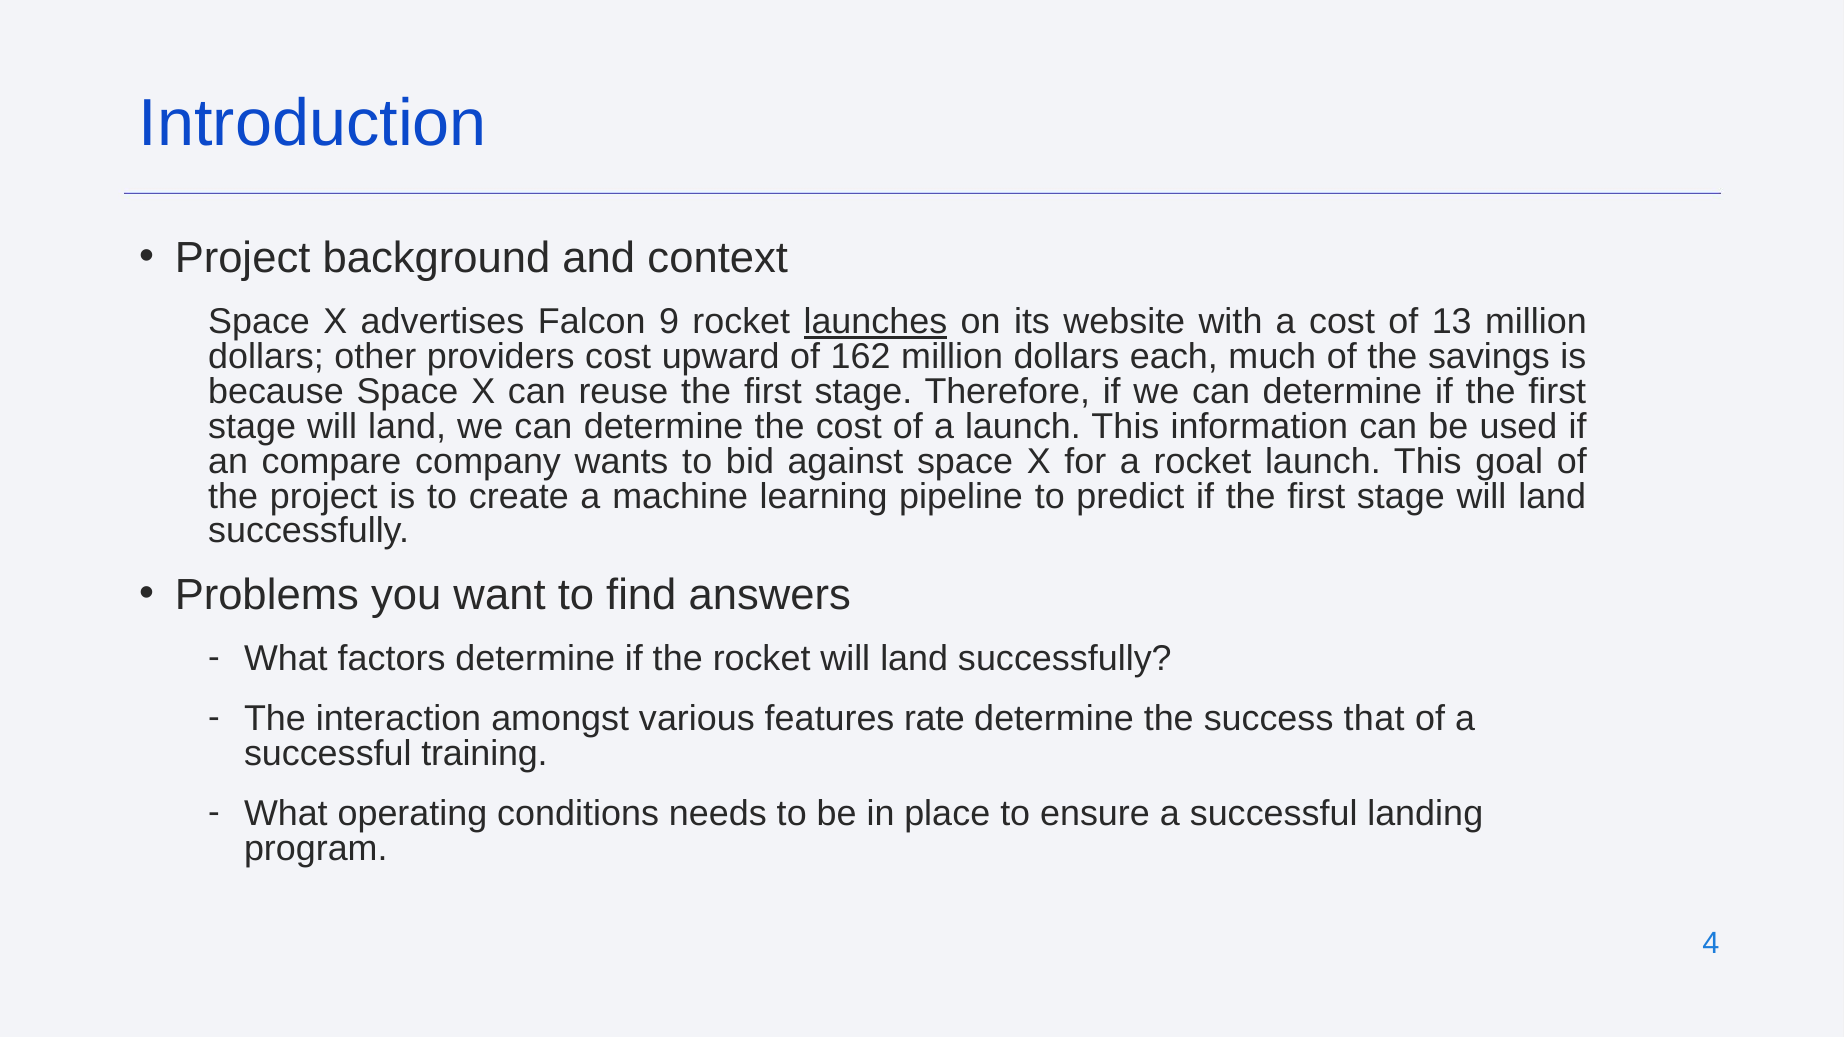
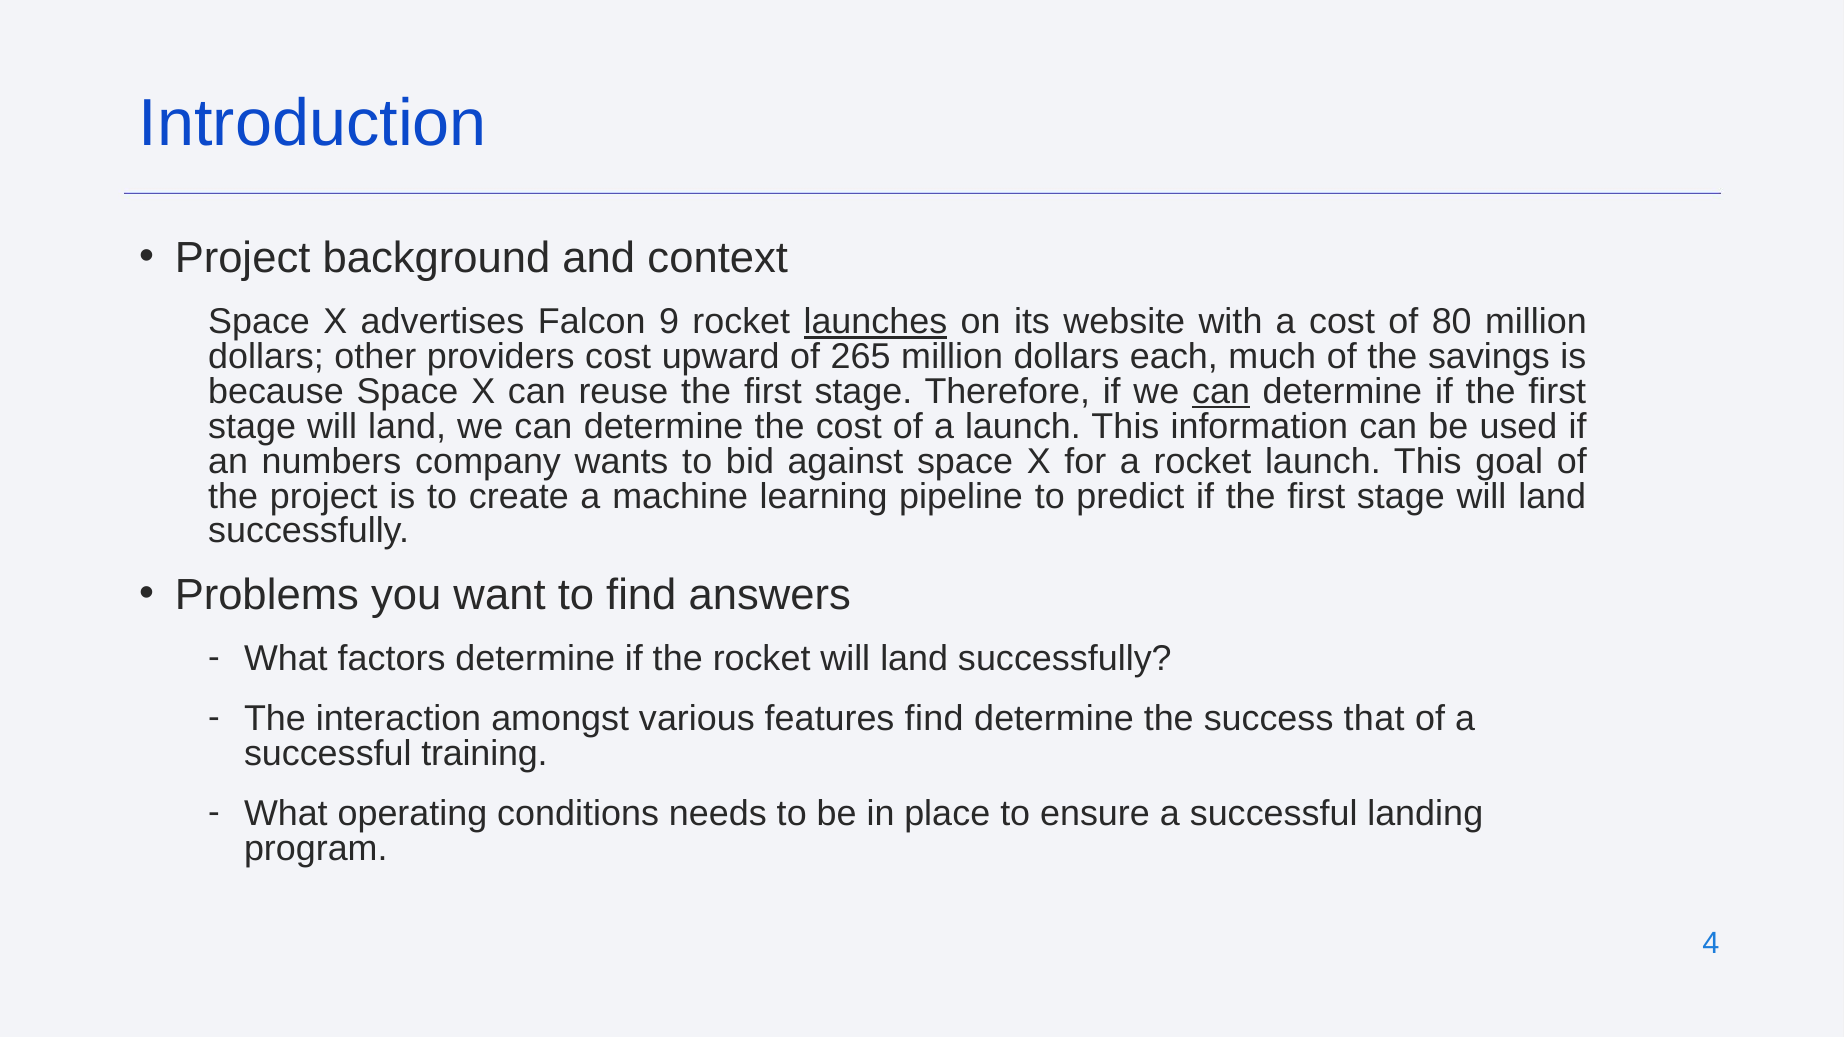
13: 13 -> 80 (1452, 322)
162: 162 -> 265 (861, 357)
can underline: none -> present (1221, 392)
compare: compare -> numbers (332, 462)
features rate: rate -> find (934, 719)
